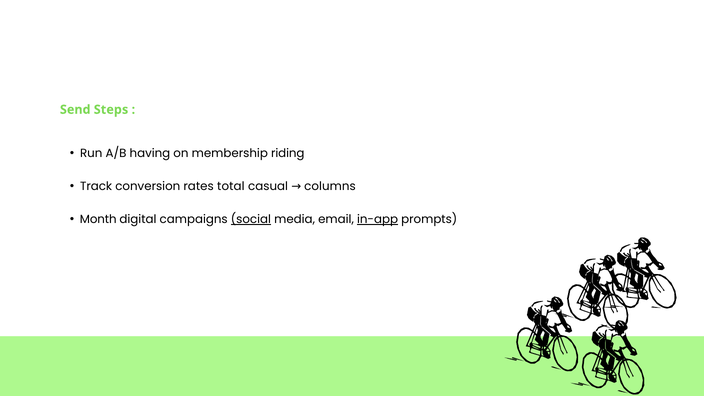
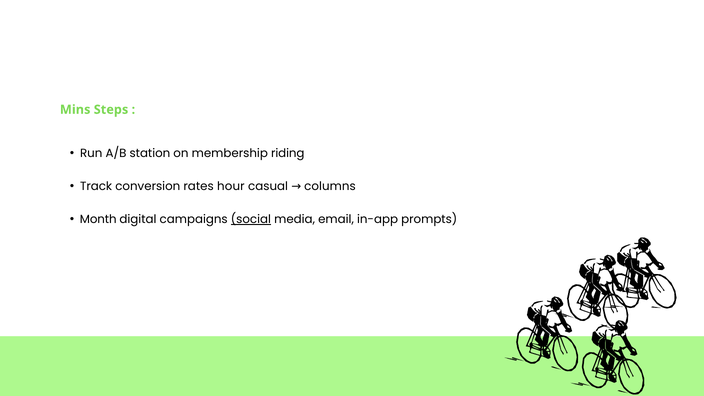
Send: Send -> Mins (75, 110)
having: having -> station (150, 153)
total: total -> hour (231, 186)
in-app underline: present -> none (378, 219)
